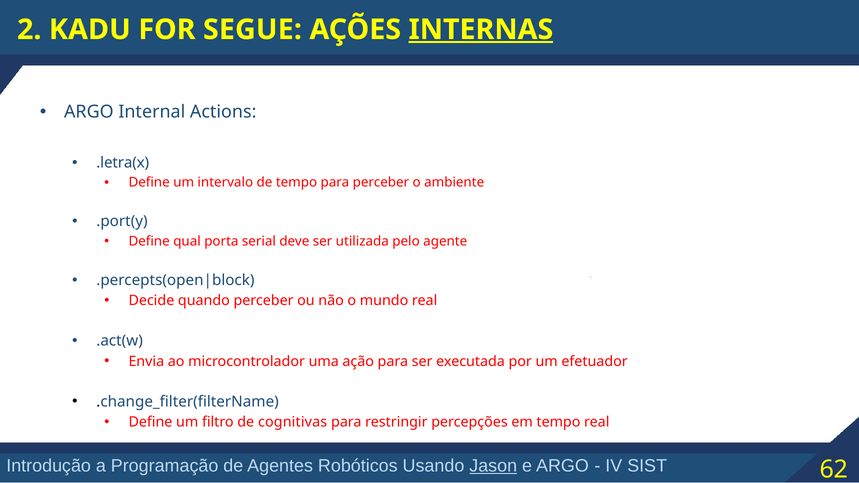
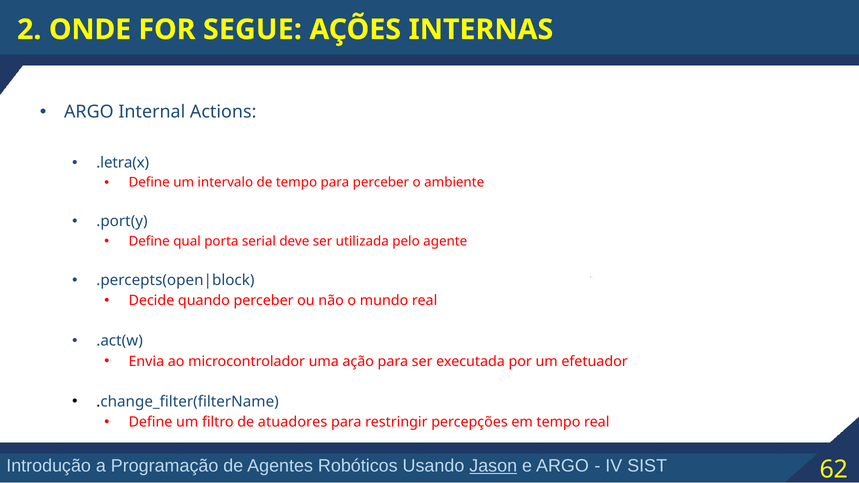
KADU: KADU -> ONDE (90, 30)
INTERNAS underline: present -> none (481, 30)
cognitivas: cognitivas -> atuadores (293, 422)
